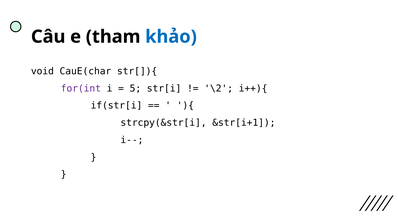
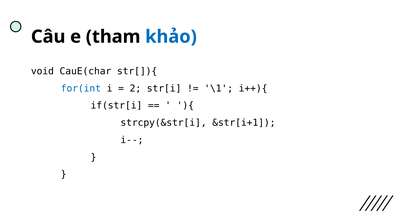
for(int colour: purple -> blue (81, 88)
5: 5 -> 2 (135, 88)
\2: \2 -> \1 (219, 88)
